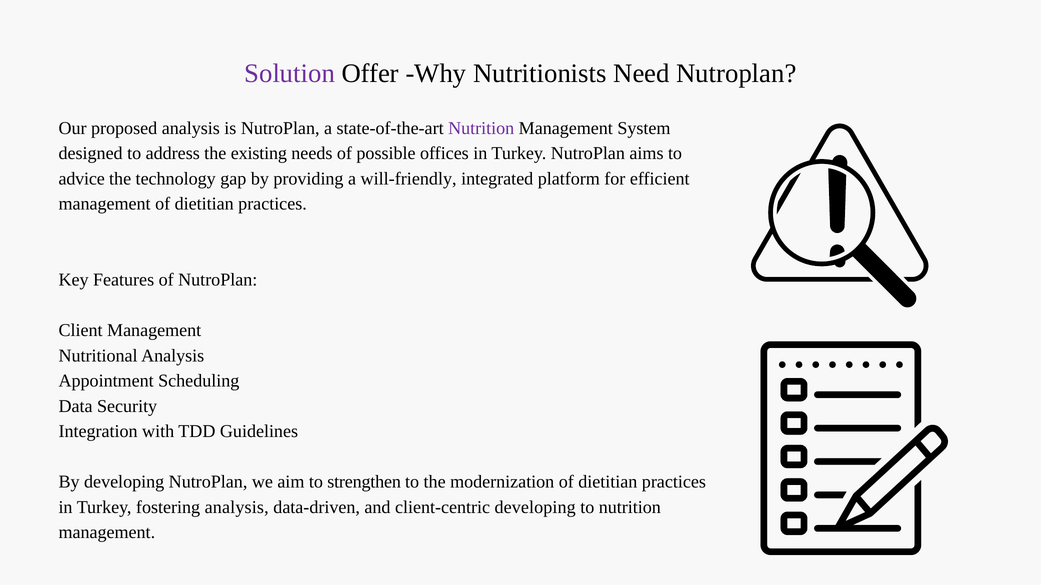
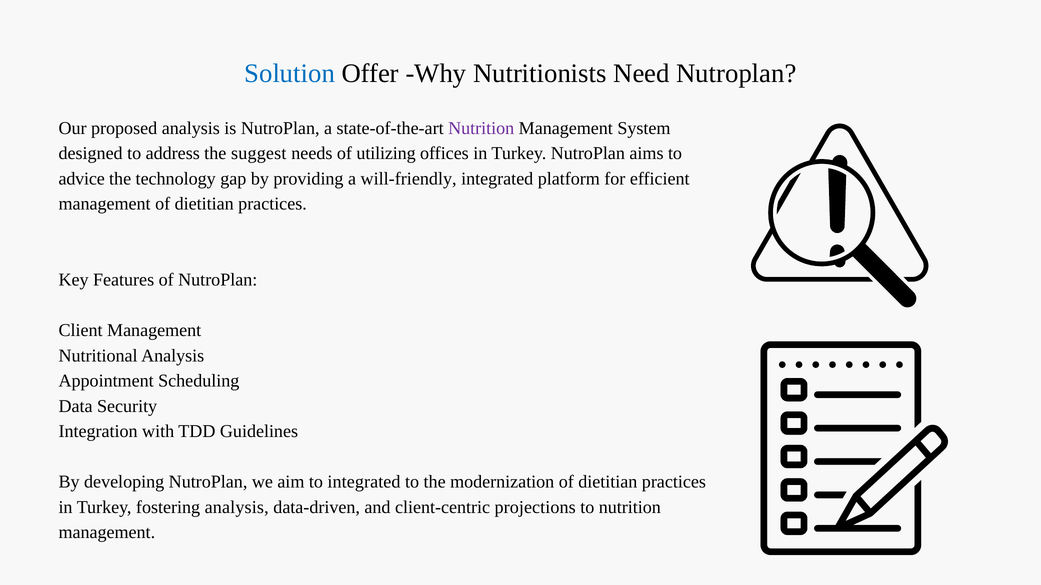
Solution colour: purple -> blue (290, 74)
existing: existing -> suggest (259, 154)
possible: possible -> utilizing (386, 154)
to strengthen: strengthen -> integrated (364, 482)
client-centric developing: developing -> projections (535, 508)
